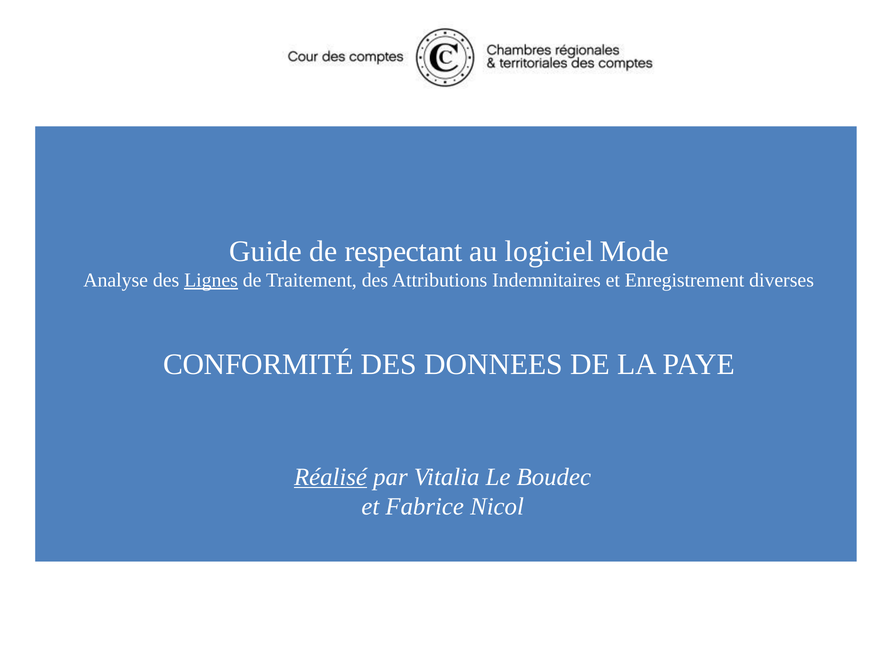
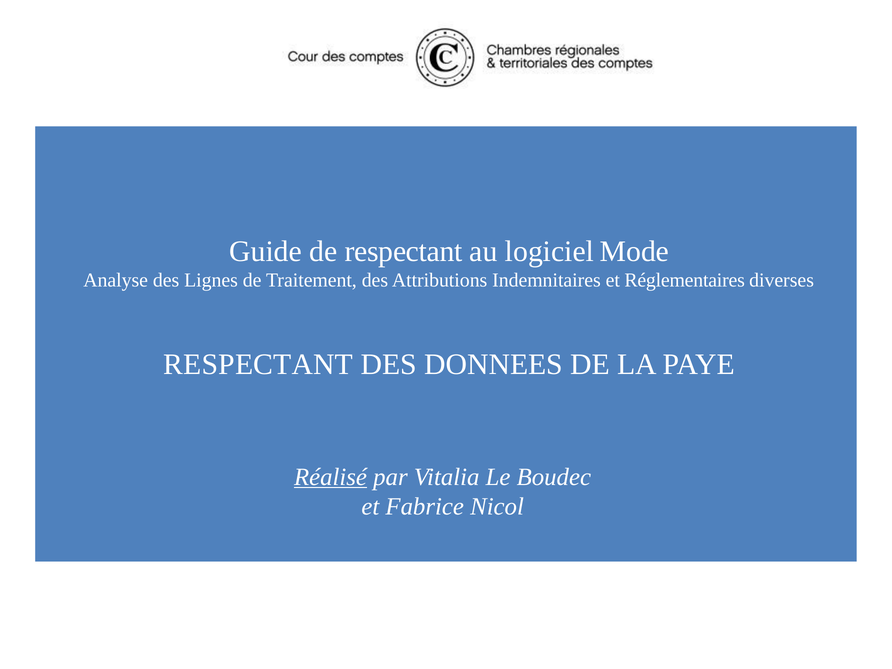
Lignes underline: present -> none (211, 280)
Enregistrement: Enregistrement -> Réglementaires (685, 280)
CONFORMITÉ: CONFORMITÉ -> RESPECTANT (258, 364)
